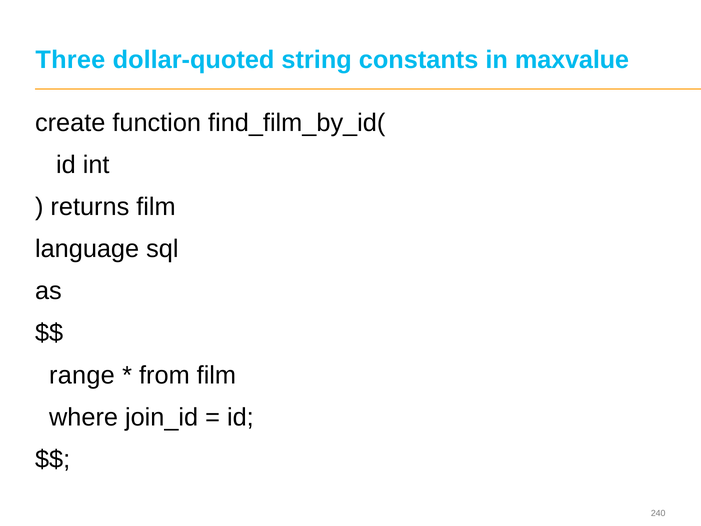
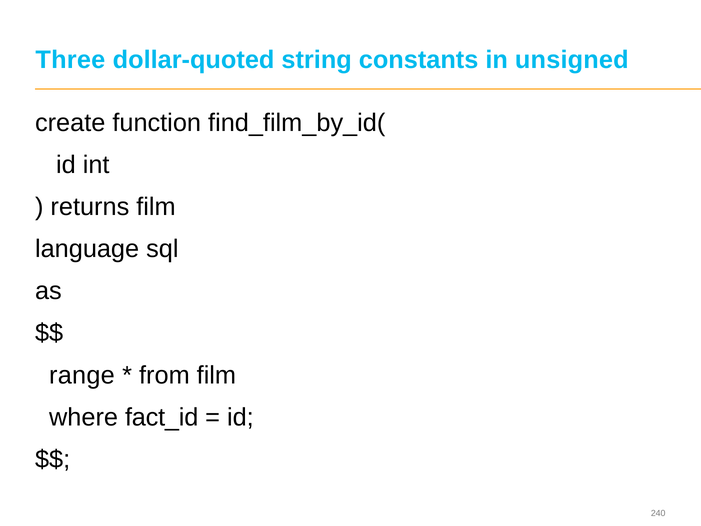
maxvalue: maxvalue -> unsigned (572, 60)
join_id: join_id -> fact_id (162, 417)
